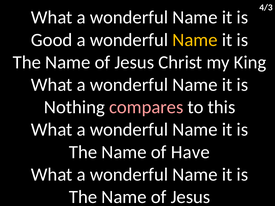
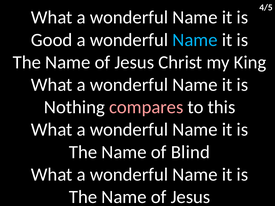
4/3: 4/3 -> 4/5 (266, 7)
Name colour: yellow -> light blue (195, 40)
Have: Have -> Blind (190, 152)
